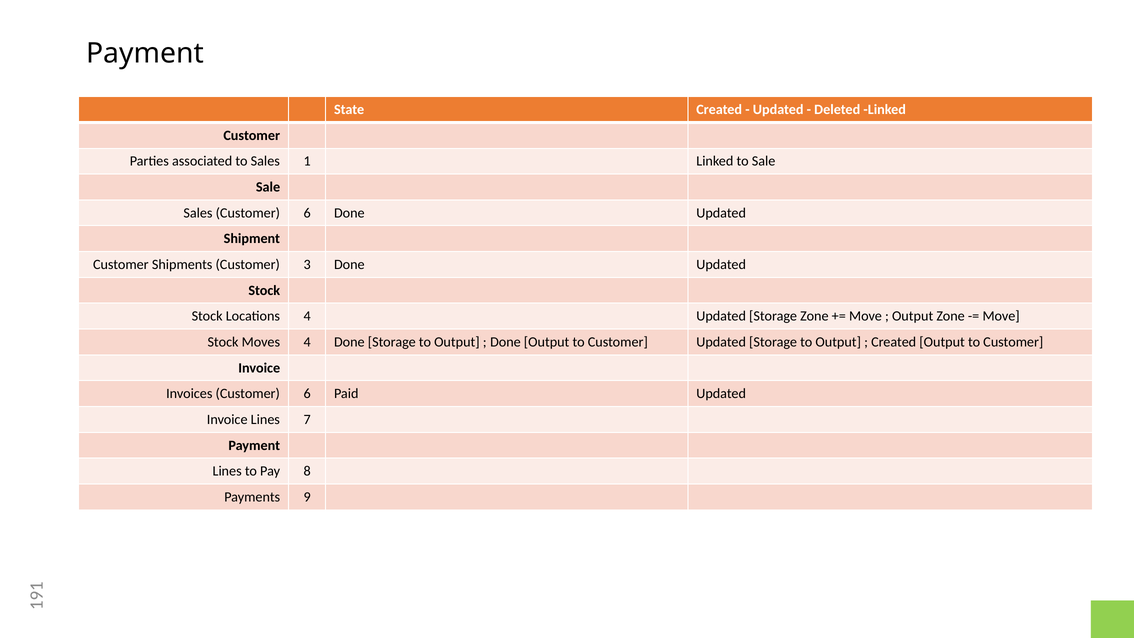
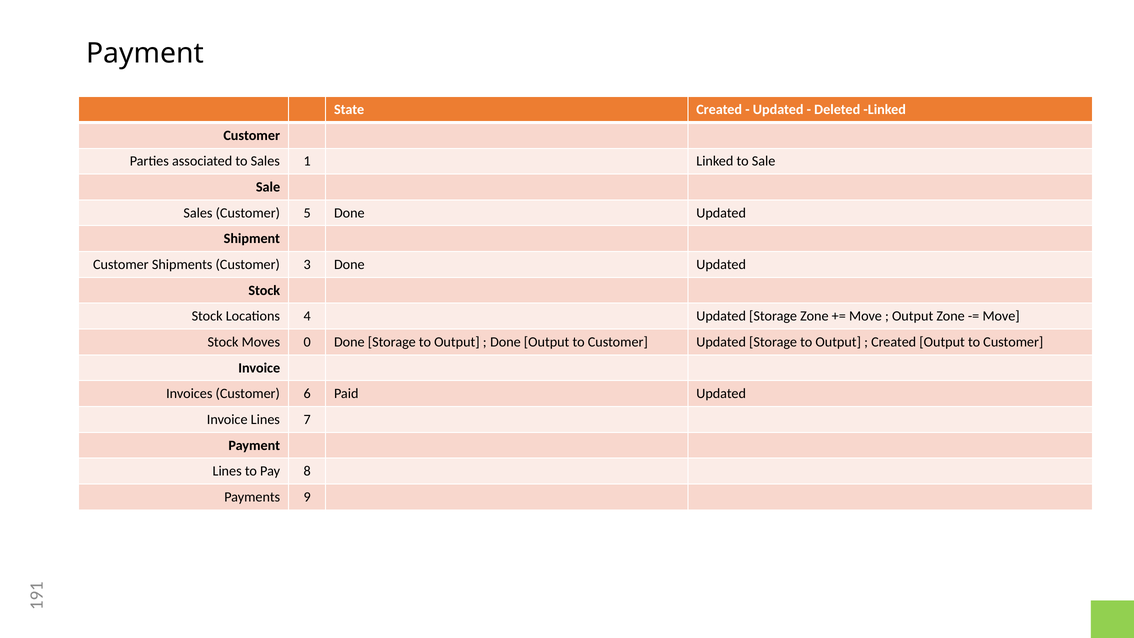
Sales Customer 6: 6 -> 5 (307, 213)
Moves 4: 4 -> 0 (307, 342)
